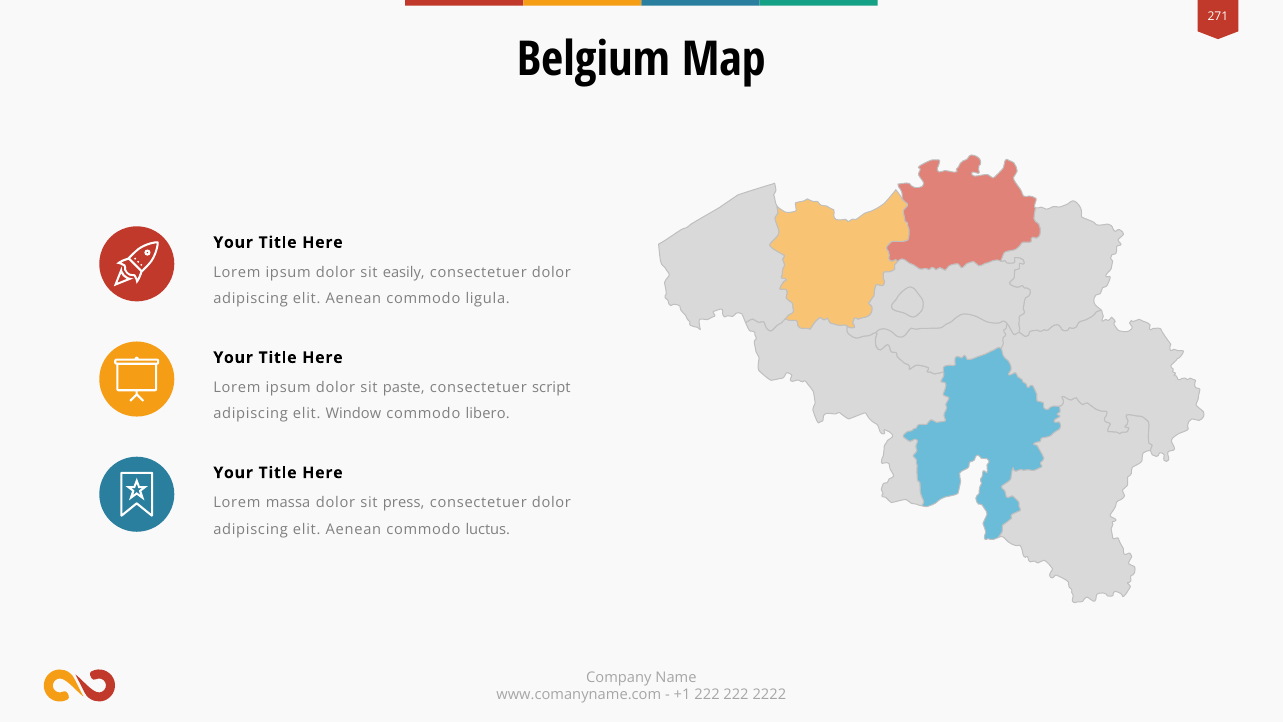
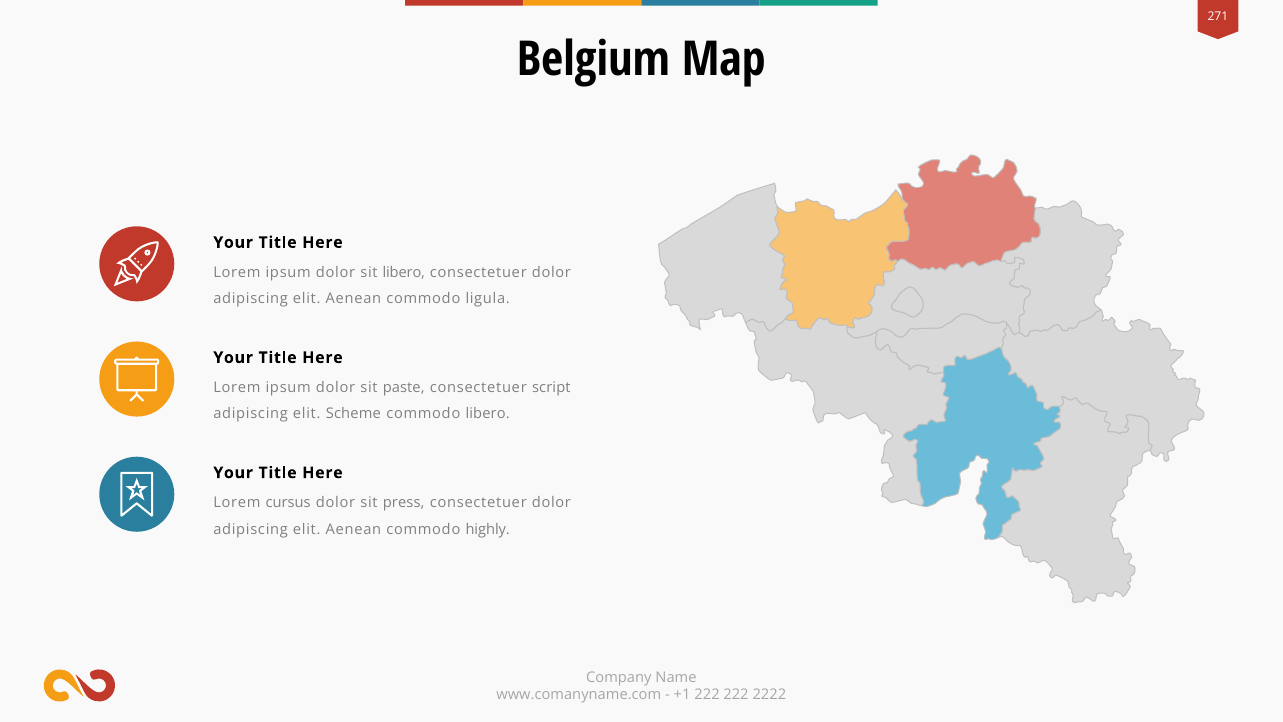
sit easily: easily -> libero (404, 272)
Window: Window -> Scheme (353, 414)
massa: massa -> cursus (288, 502)
luctus: luctus -> highly (488, 529)
